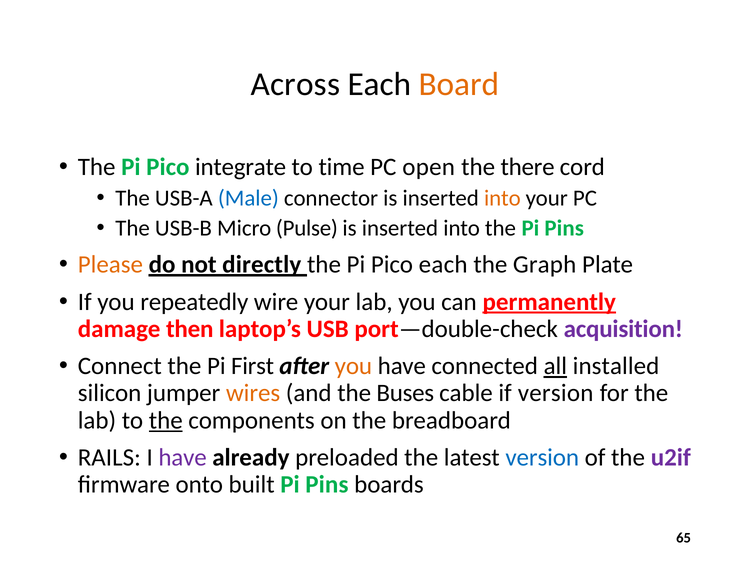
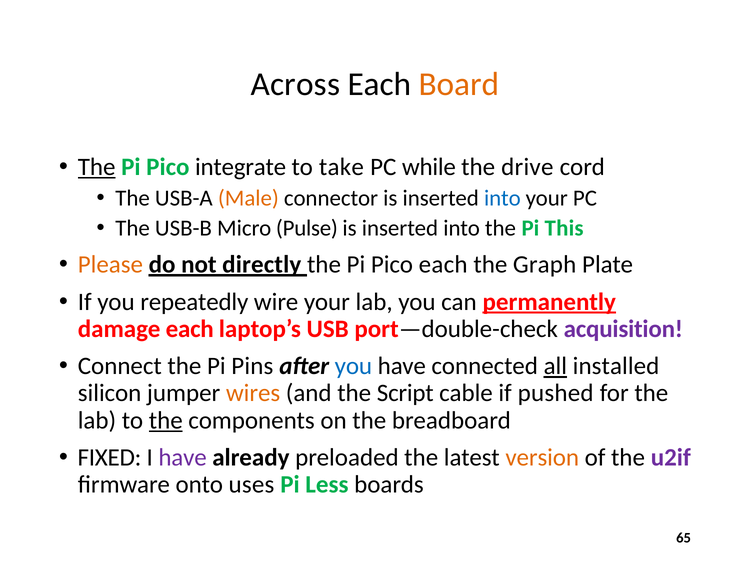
The underline: none -> present (97, 167)
time: time -> take (341, 167)
open: open -> while (429, 167)
there: there -> drive (527, 167)
Male colour: blue -> orange (248, 198)
into colour: orange -> blue (502, 198)
the Pi Pins: Pins -> This (564, 228)
damage then: then -> each (190, 328)
First: First -> Pins (252, 366)
you colour: orange -> blue (353, 366)
Buses: Buses -> Script (405, 393)
if version: version -> pushed (556, 393)
RAILS: RAILS -> FIXED (109, 457)
version colour: blue -> orange (542, 457)
built: built -> uses (251, 484)
Pins: Pins -> Less (327, 484)
